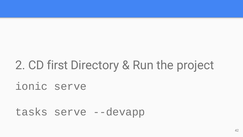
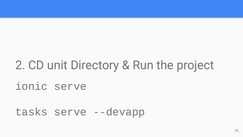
first: first -> unit (57, 65)
